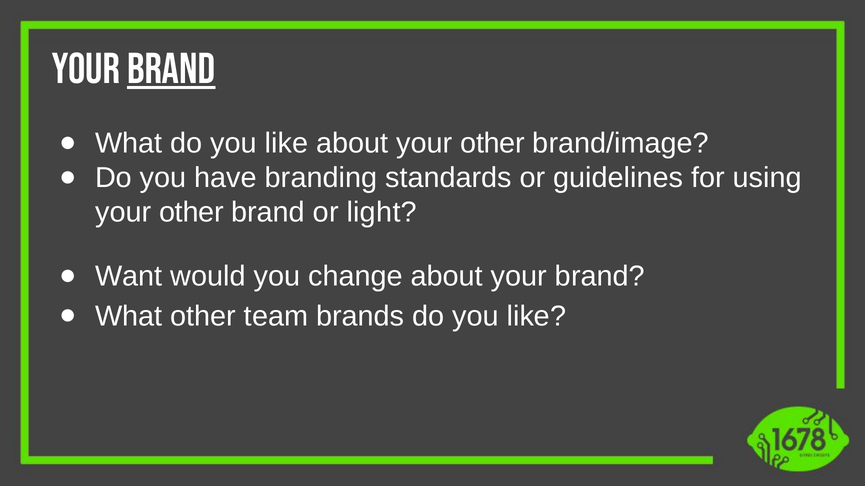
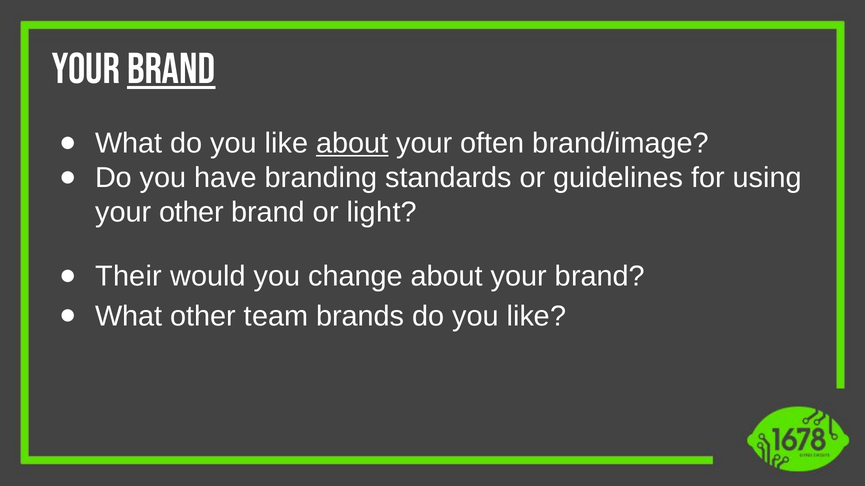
about underline: none -> present (352, 143)
other: other -> often (492, 143)
Want: Want -> Their (129, 277)
